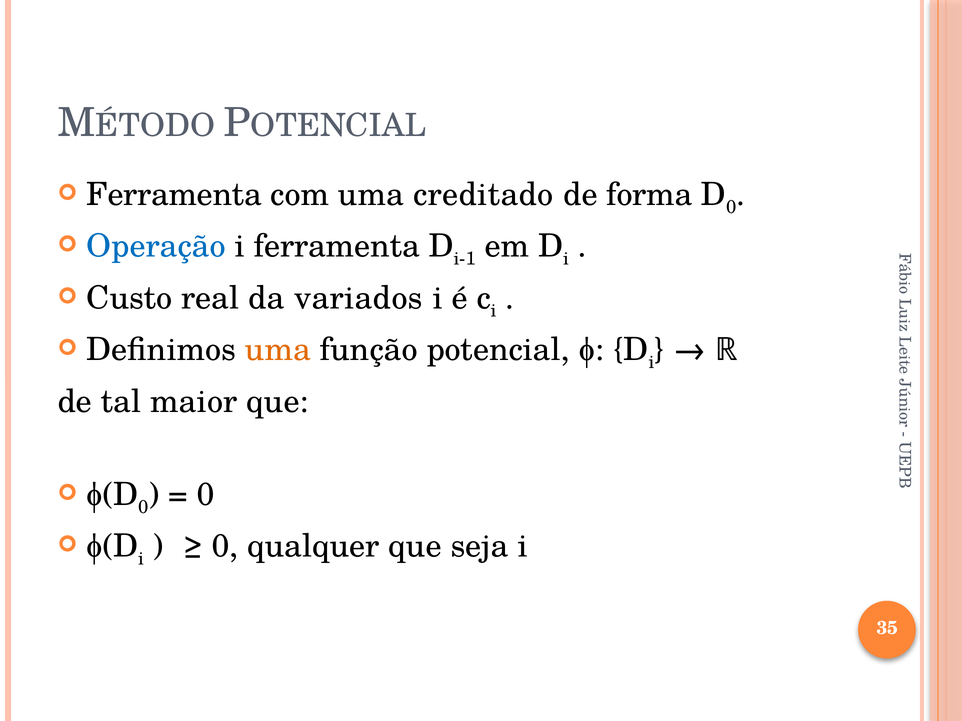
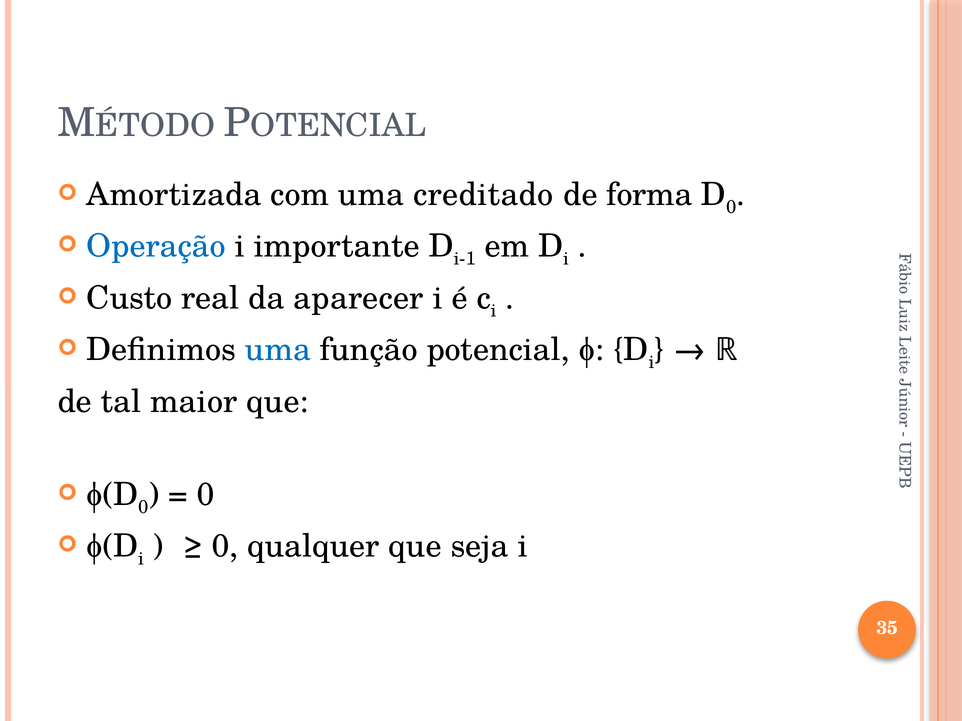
Ferramenta: Ferramenta -> Amortizada (174, 195)
i ferramenta: ferramenta -> importante (337, 246)
variados: variados -> aparecer (359, 298)
uma colour: orange -> blue (278, 350)
